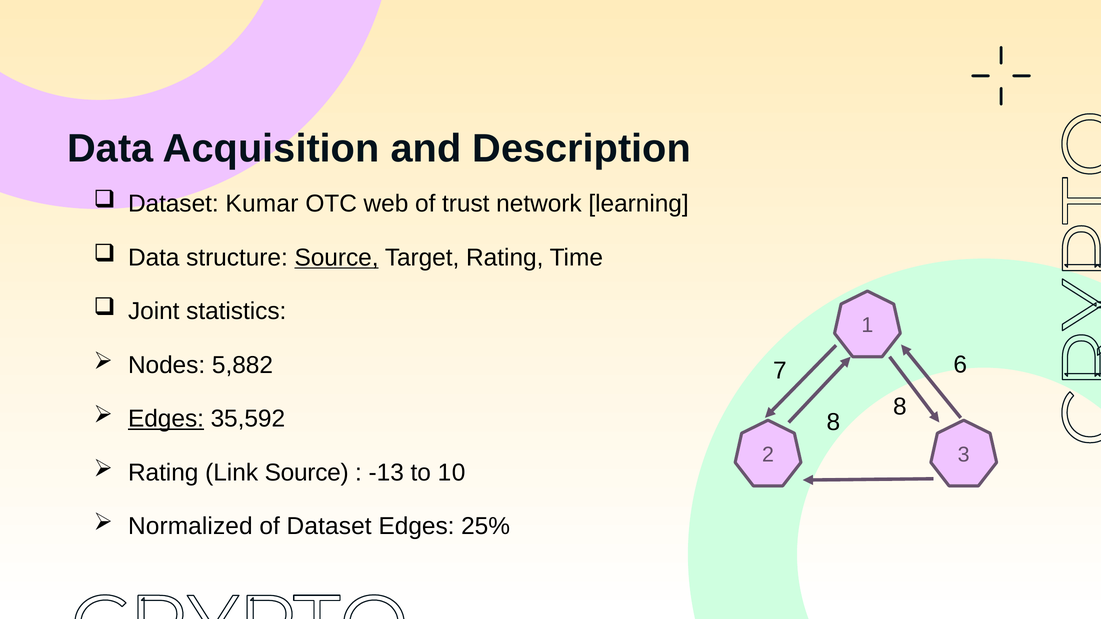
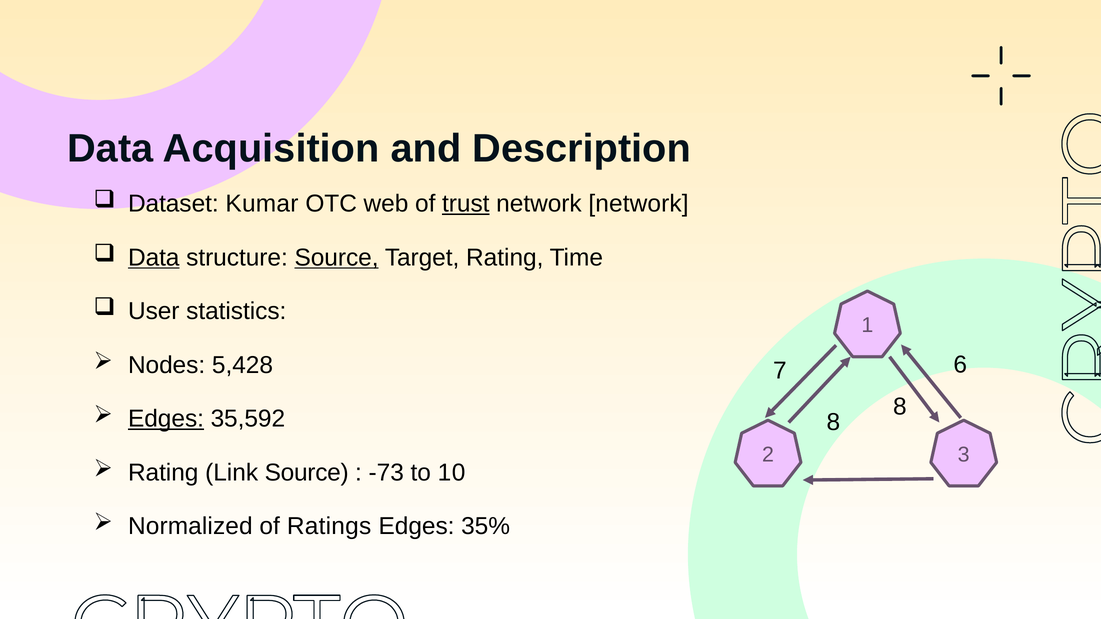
trust underline: none -> present (466, 204)
network learning: learning -> network (638, 204)
Data underline: none -> present (154, 258)
Joint: Joint -> User (154, 311)
5,882: 5,882 -> 5,428 (242, 365)
-13: -13 -> -73 (386, 473)
of Dataset: Dataset -> Ratings (329, 527)
25%: 25% -> 35% (486, 527)
